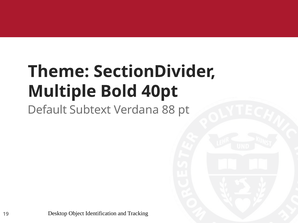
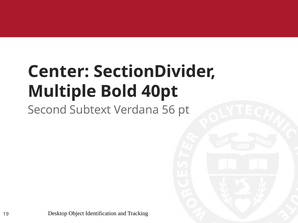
Theme: Theme -> Center (58, 72)
Default: Default -> Second (47, 110)
88: 88 -> 56 (169, 110)
